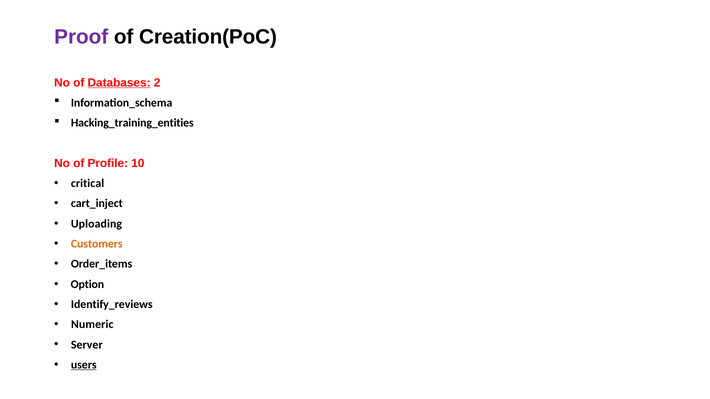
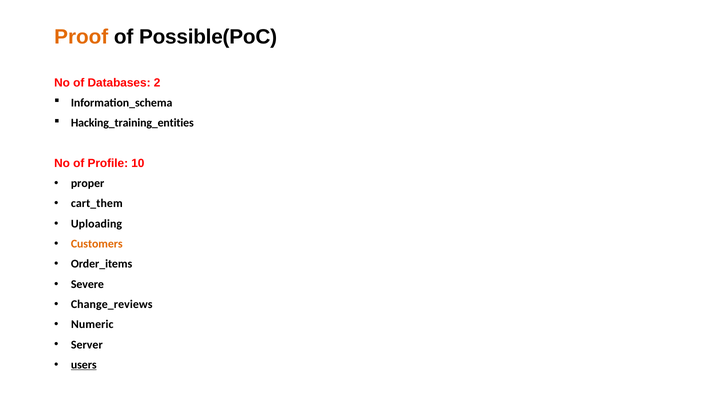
Proof colour: purple -> orange (81, 37)
Creation(PoC: Creation(PoC -> Possible(PoC (208, 37)
Databases underline: present -> none (119, 83)
critical: critical -> proper (88, 184)
cart_inject: cart_inject -> cart_them (97, 204)
Option: Option -> Severe (87, 284)
Identify_reviews: Identify_reviews -> Change_reviews (112, 305)
